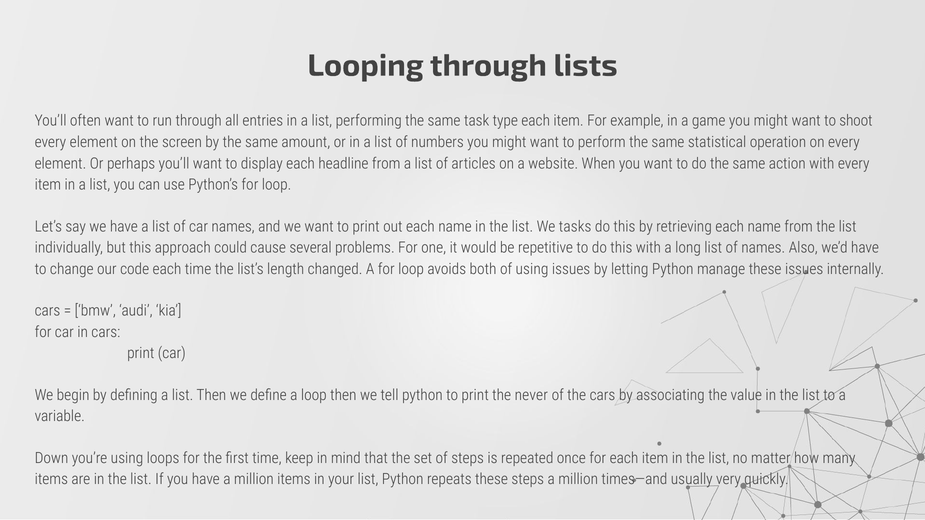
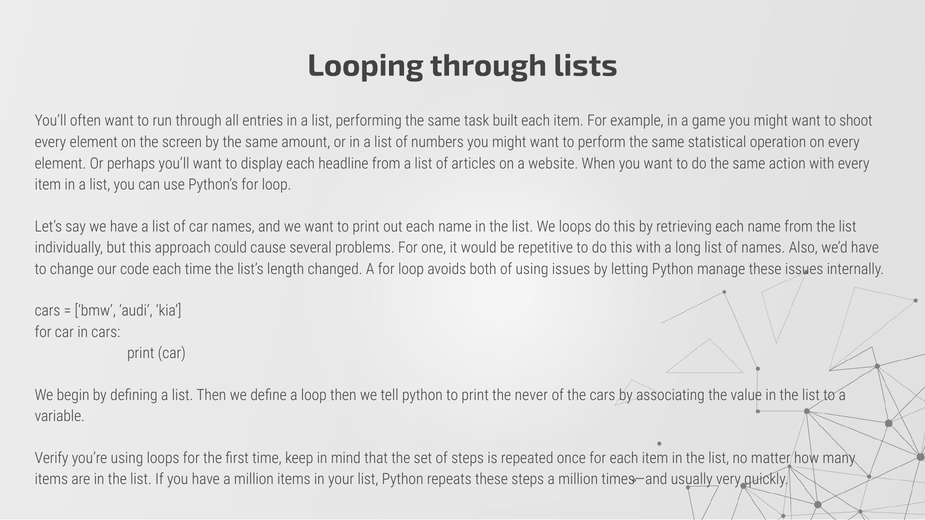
type: type -> built (505, 121)
We tasks: tasks -> loops (575, 227)
Down: Down -> Verify (52, 458)
